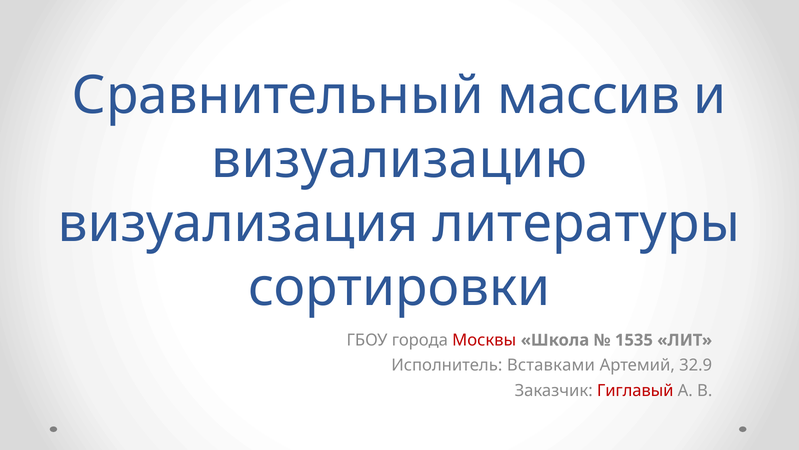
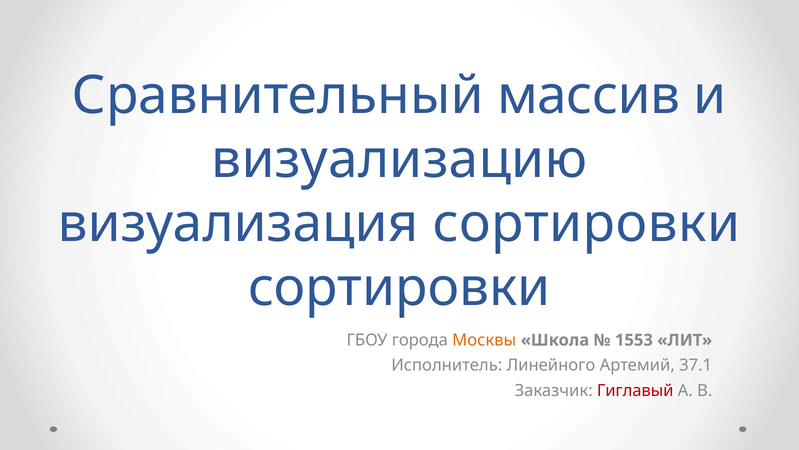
визуализация литературы: литературы -> сортировки (586, 223)
Москвы colour: red -> orange (484, 340)
1535: 1535 -> 1553 (634, 340)
Вставками: Вставками -> Линейного (551, 365)
32.9: 32.9 -> 37.1 (696, 365)
